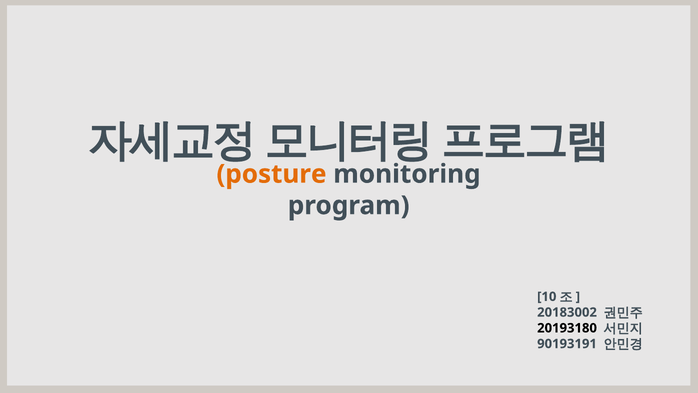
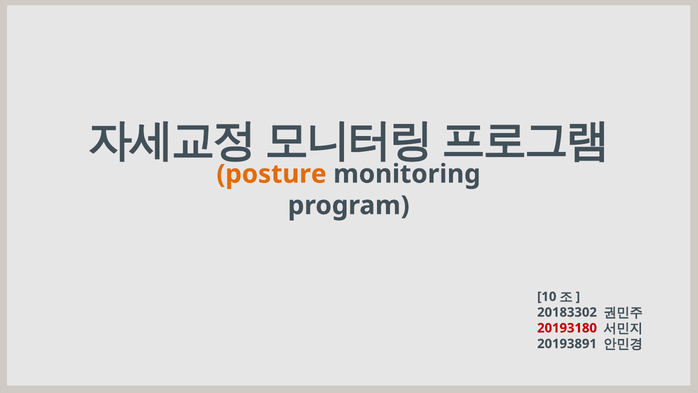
20183002: 20183002 -> 20183302 (567, 312)
20193180 colour: black -> red (567, 328)
90193191: 90193191 -> 20193891 (567, 343)
